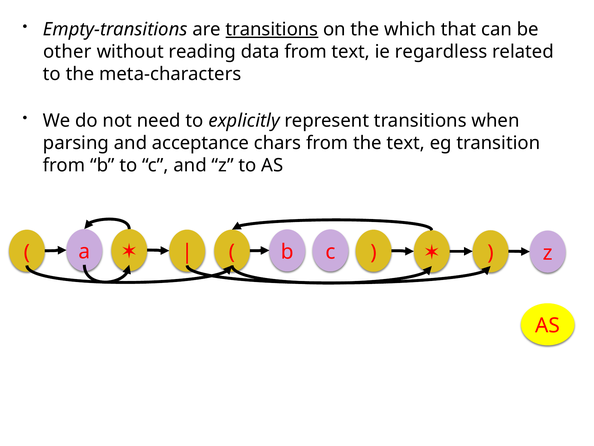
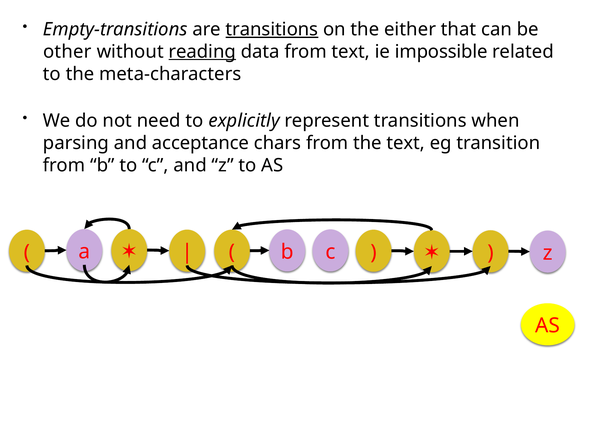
which: which -> either (410, 29)
reading underline: none -> present (202, 52)
regardless: regardless -> impossible (441, 52)
